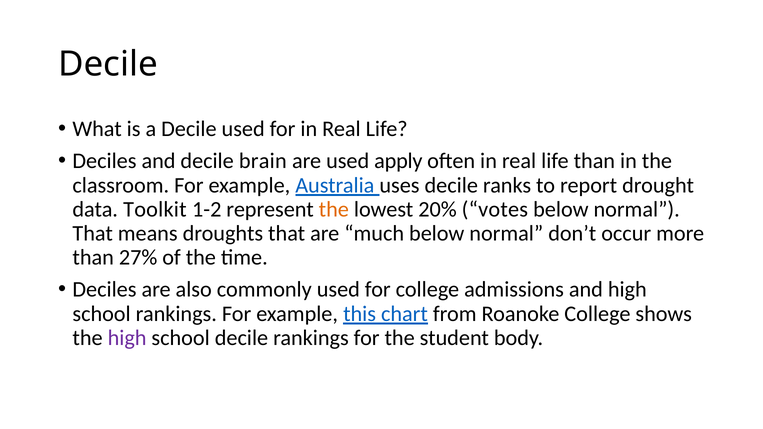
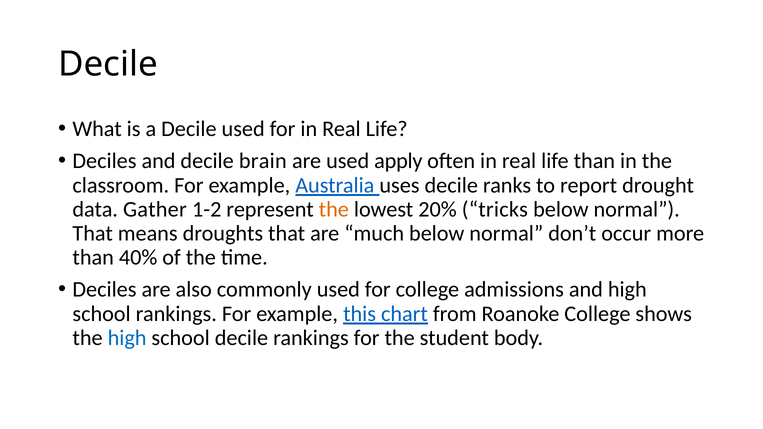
Toolkit: Toolkit -> Gather (155, 209)
votes: votes -> tricks (495, 209)
27%: 27% -> 40% (138, 258)
high colour: purple -> blue (127, 338)
